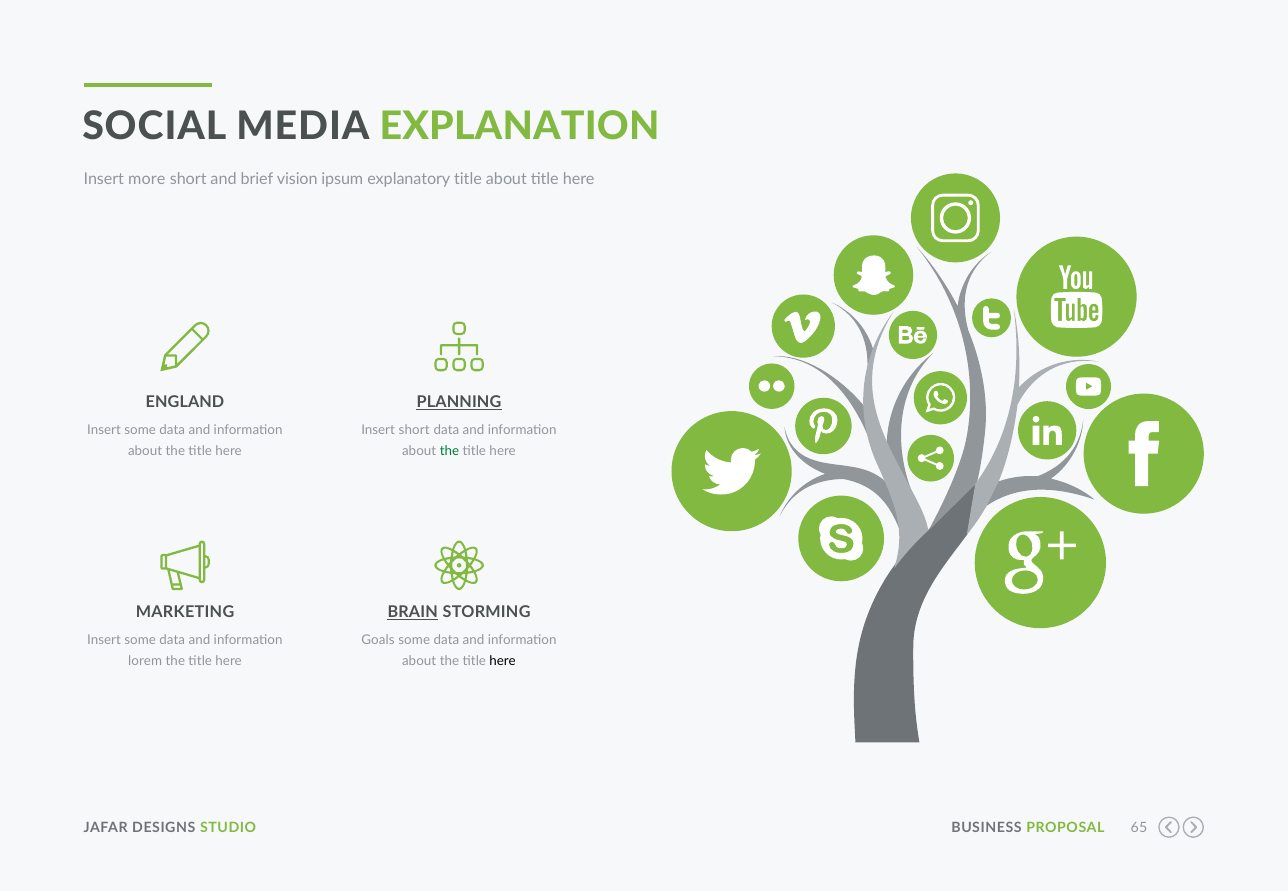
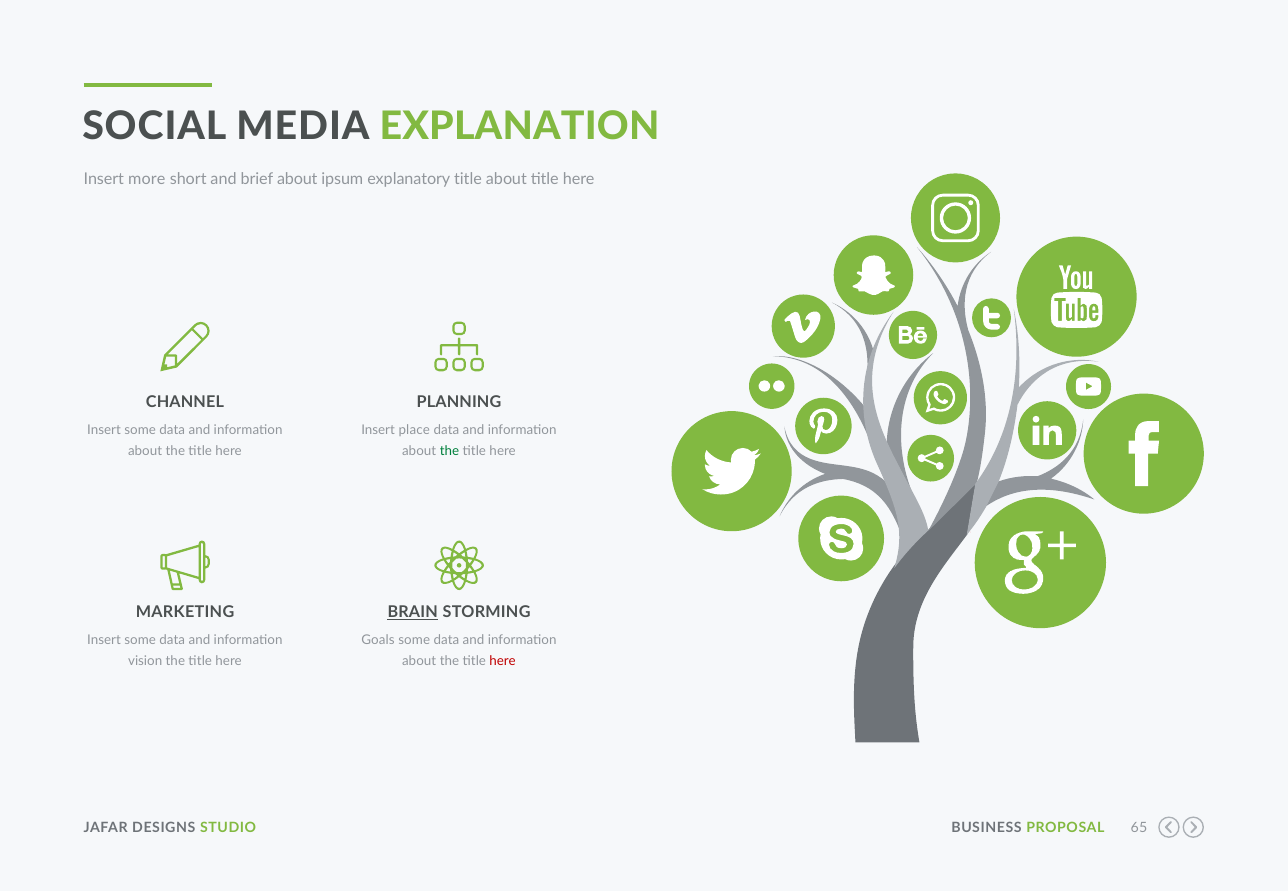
brief vision: vision -> about (297, 179)
ENGLAND: ENGLAND -> CHANNEL (185, 403)
PLANNING underline: present -> none (459, 403)
Insert short: short -> place (414, 430)
lorem: lorem -> vision (145, 661)
here colour: black -> red (503, 661)
